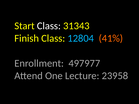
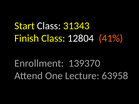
12804 colour: light blue -> white (81, 38)
497977: 497977 -> 139370 (84, 63)
23958: 23958 -> 63958 (115, 76)
